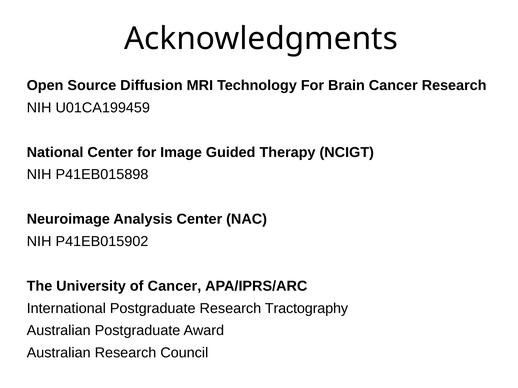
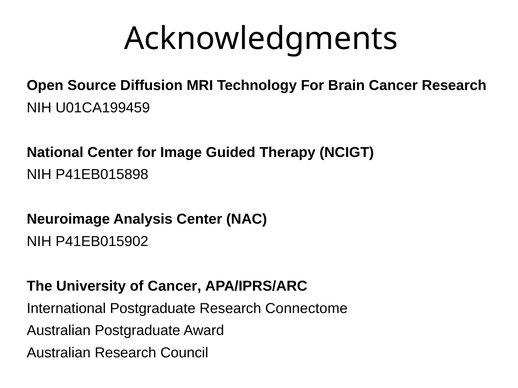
Tractography: Tractography -> Connectome (306, 309)
